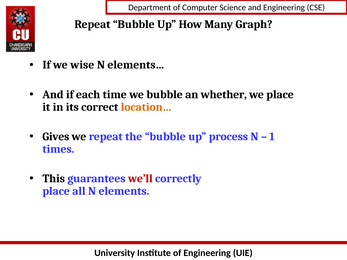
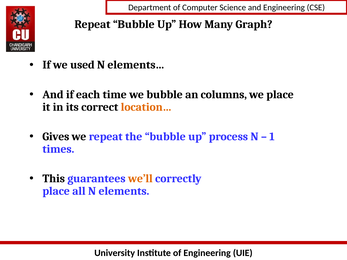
wise: wise -> used (82, 65)
whether: whether -> columns (224, 95)
we’ll colour: red -> orange (140, 179)
